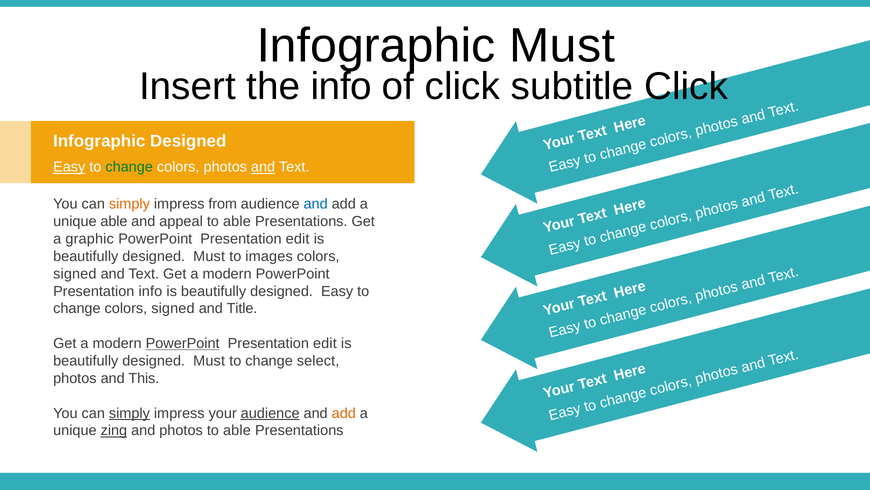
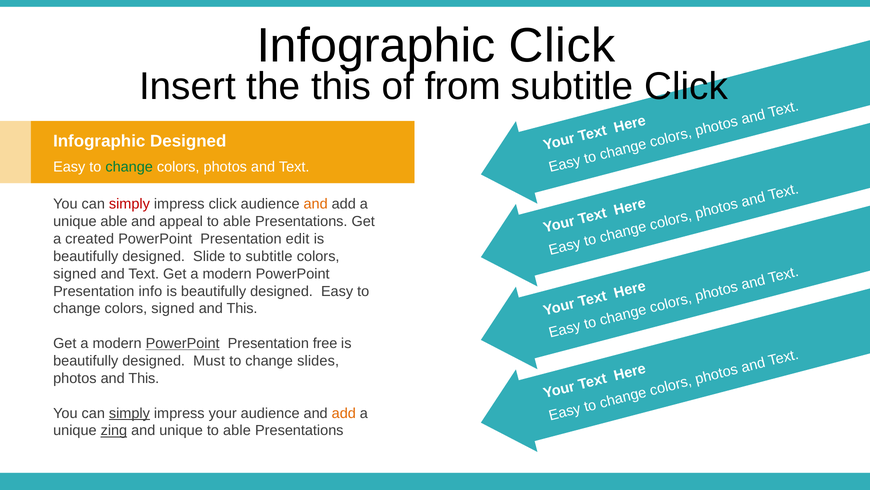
Infographic Must: Must -> Click (562, 46)
the info: info -> this (341, 86)
of click: click -> from (463, 86)
Easy underline: present -> none (69, 167)
and underline: present -> none (263, 167)
simply colour: orange -> red (129, 204)
impress from: from -> click (223, 204)
and colour: blue -> orange (316, 204)
graphic: graphic -> created (90, 239)
Must: Must -> Slide (209, 256)
to images: images -> subtitle (269, 256)
Title: Title -> This (242, 308)
edit: edit -> free (325, 343)
select: select -> slides (318, 361)
audience underline: present -> none (270, 413)
and photos: photos -> unique (181, 430)
